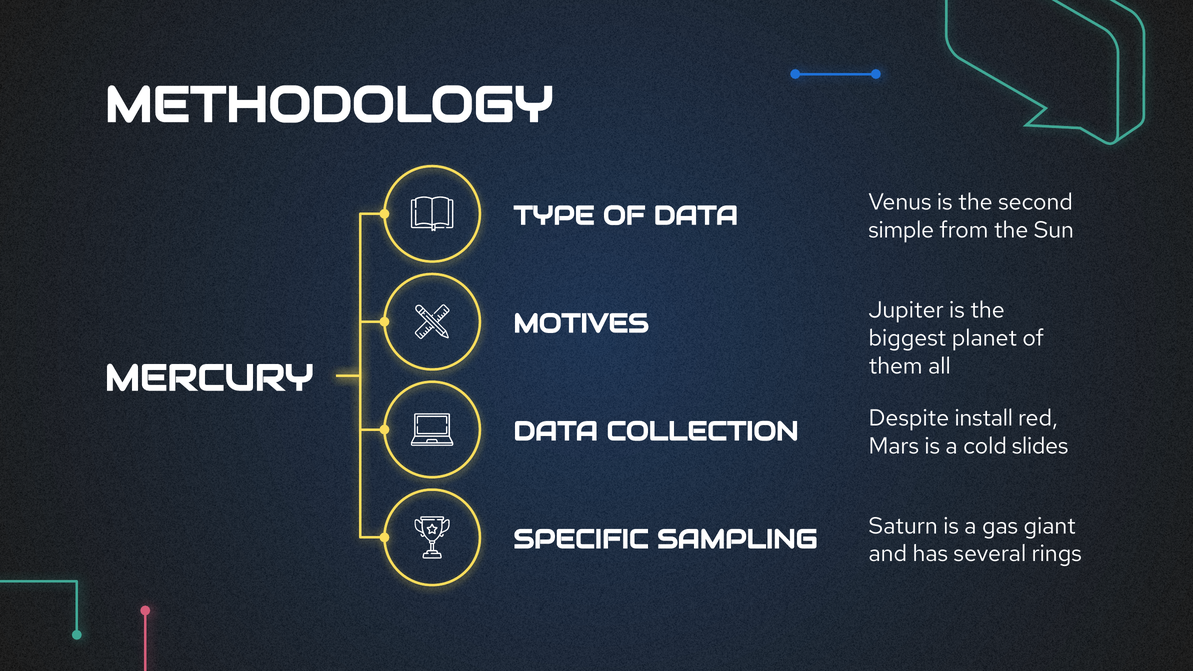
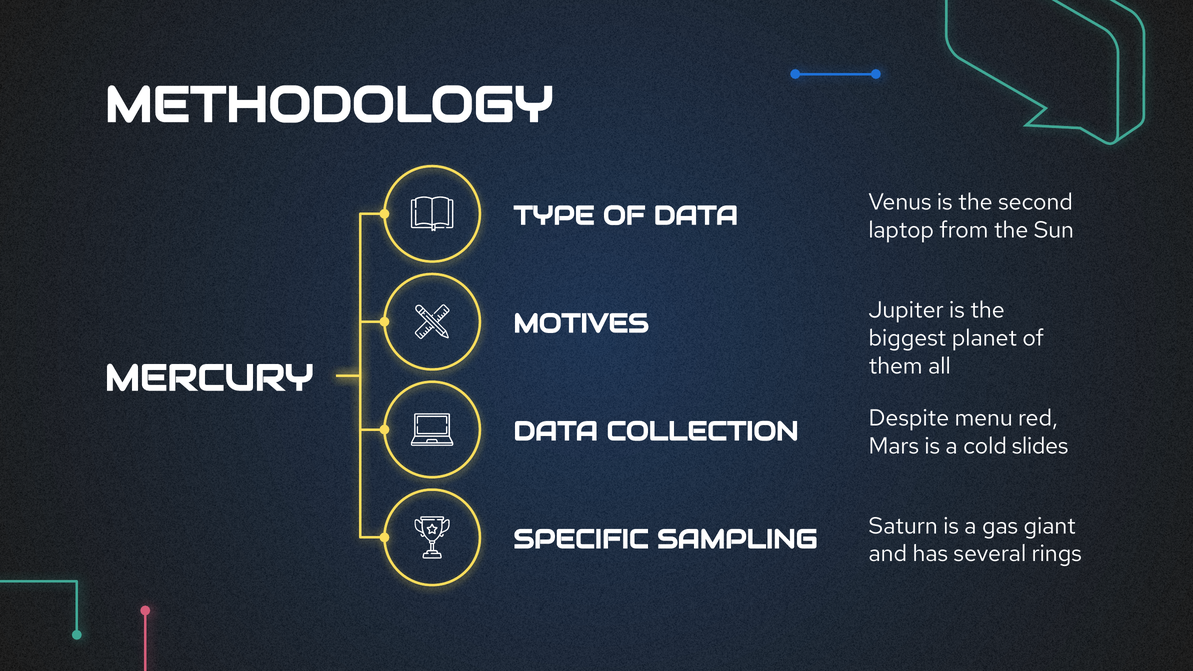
simple: simple -> laptop (901, 230)
install: install -> menu (984, 418)
